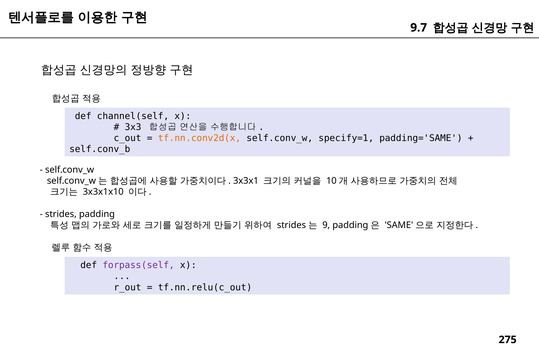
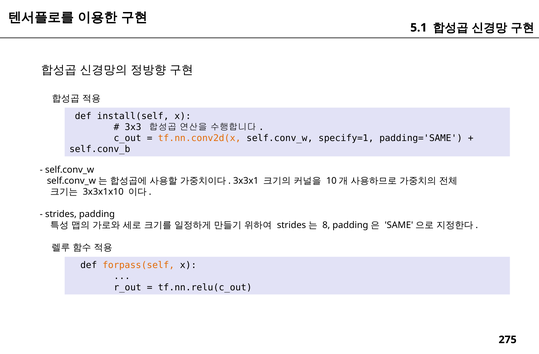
9.7: 9.7 -> 5.1 (419, 28)
channel(self: channel(self -> install(self (133, 116)
9: 9 -> 8 (326, 225)
forpass(self colour: purple -> orange (139, 265)
